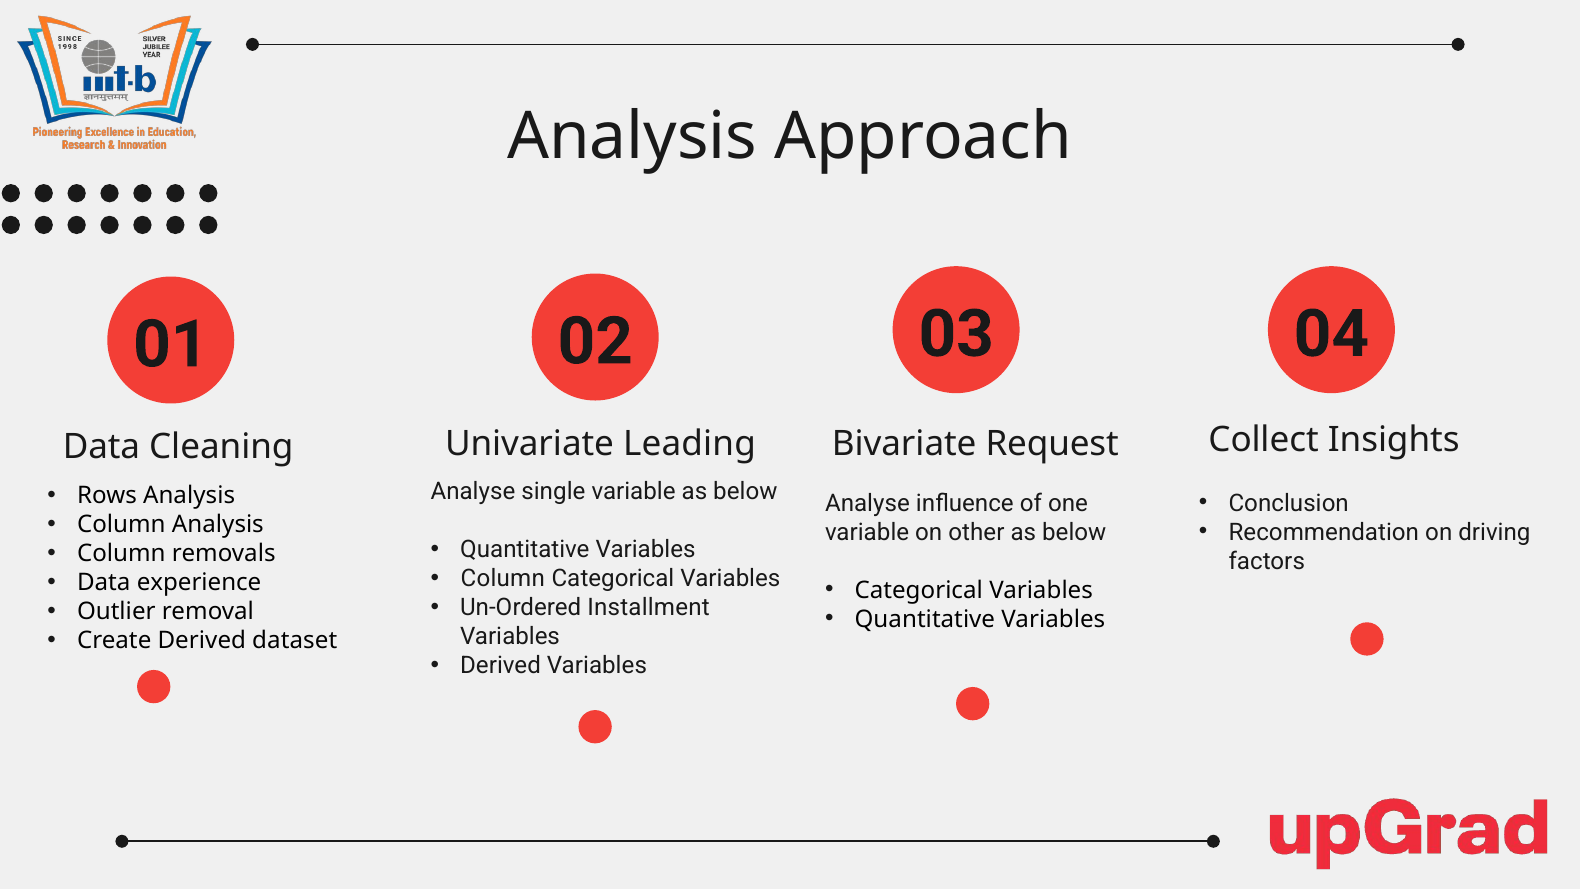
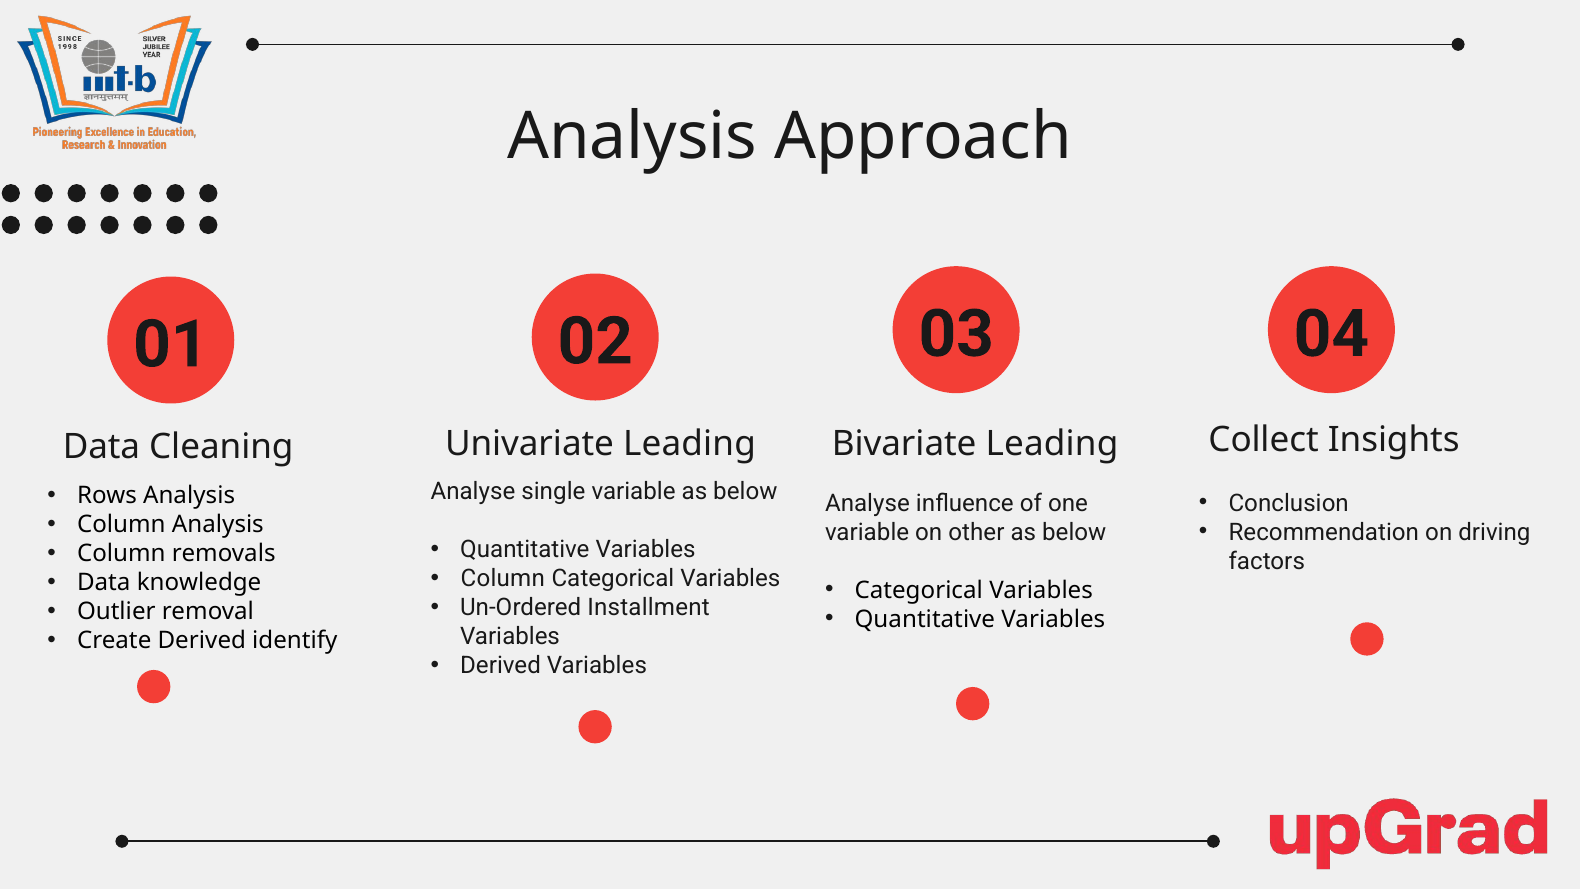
Bivariate Request: Request -> Leading (1052, 444)
experience: experience -> knowledge (199, 582)
dataset: dataset -> identify (295, 640)
